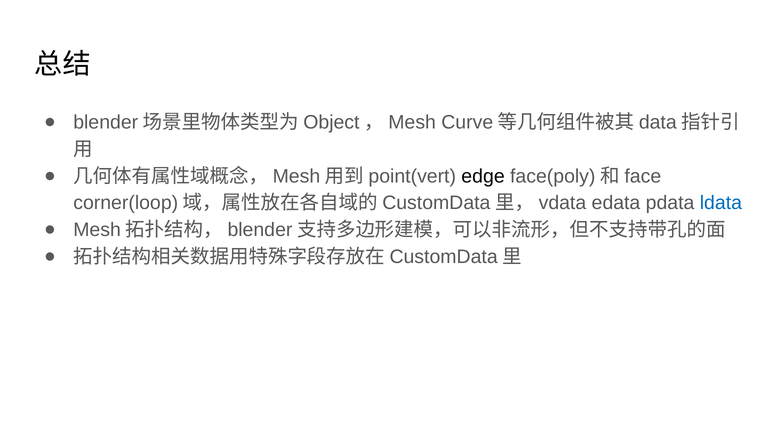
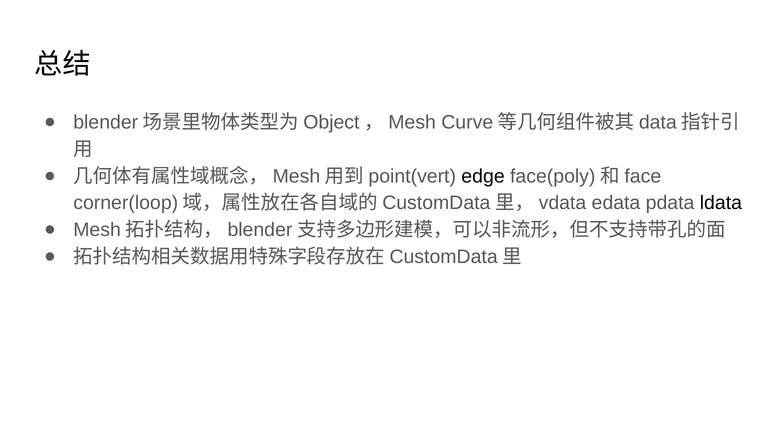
ldata colour: blue -> black (721, 203)
